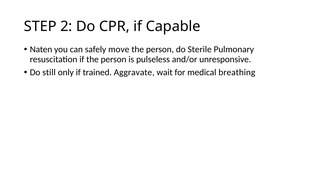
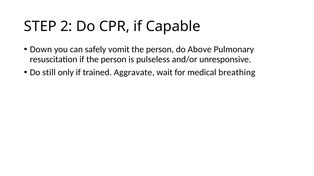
Naten: Naten -> Down (41, 50)
move: move -> vomit (119, 50)
Sterile: Sterile -> Above (200, 50)
